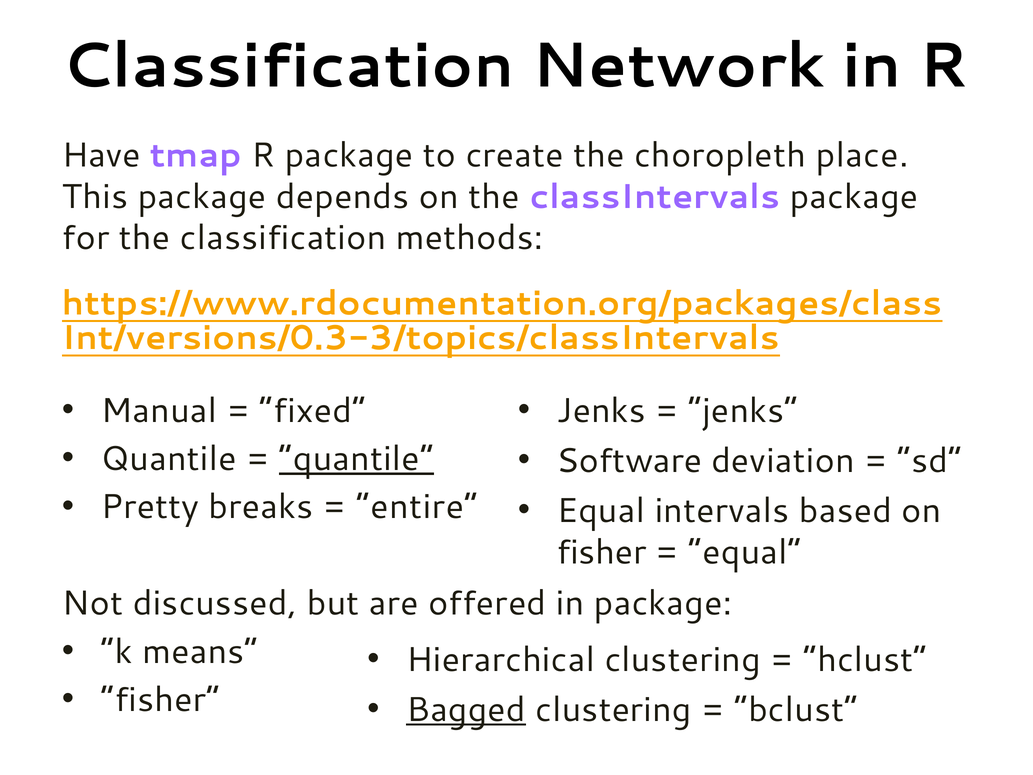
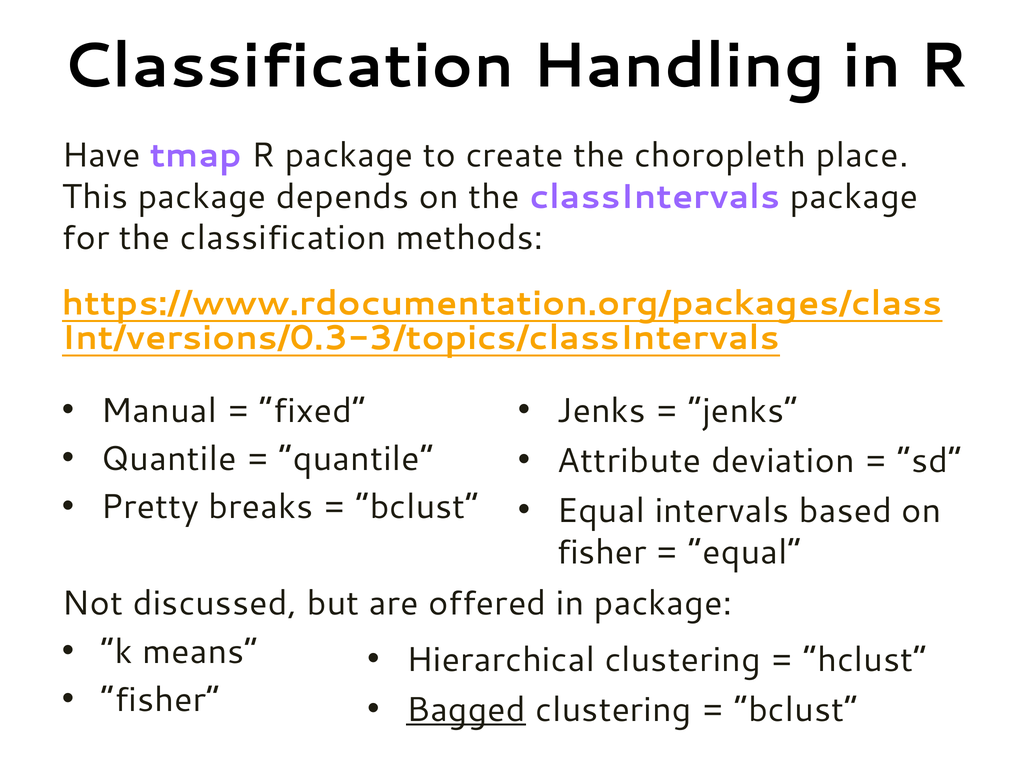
Network: Network -> Handling (679, 66)
quantile underline: present -> none (356, 459)
Software: Software -> Attribute (629, 461)
entire: entire -> bclust (417, 507)
